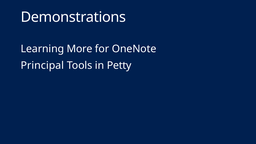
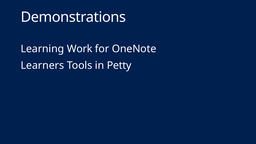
More: More -> Work (80, 49)
Principal: Principal -> Learners (42, 65)
